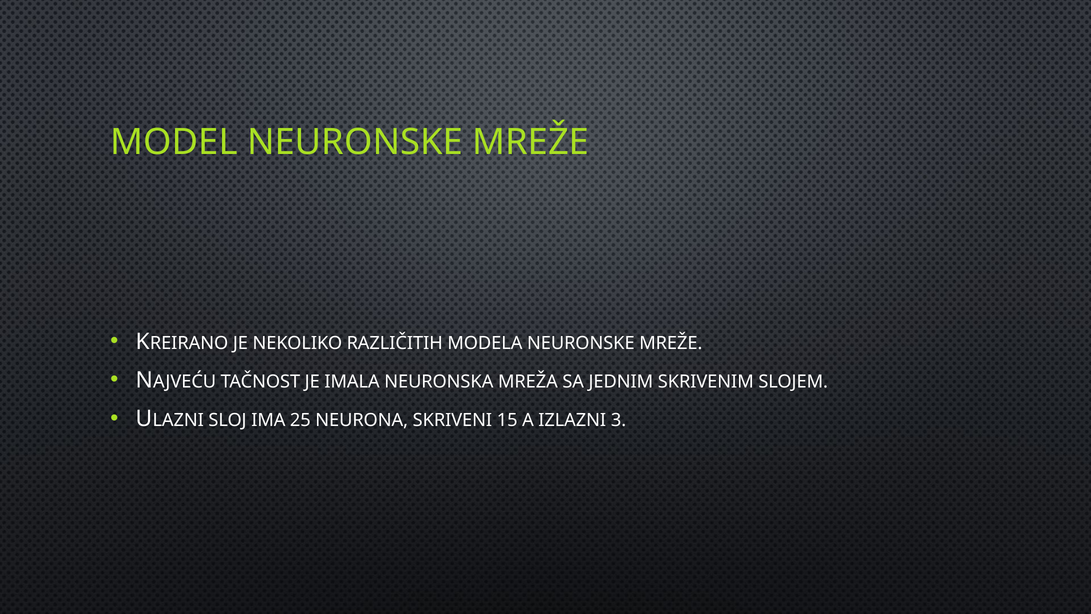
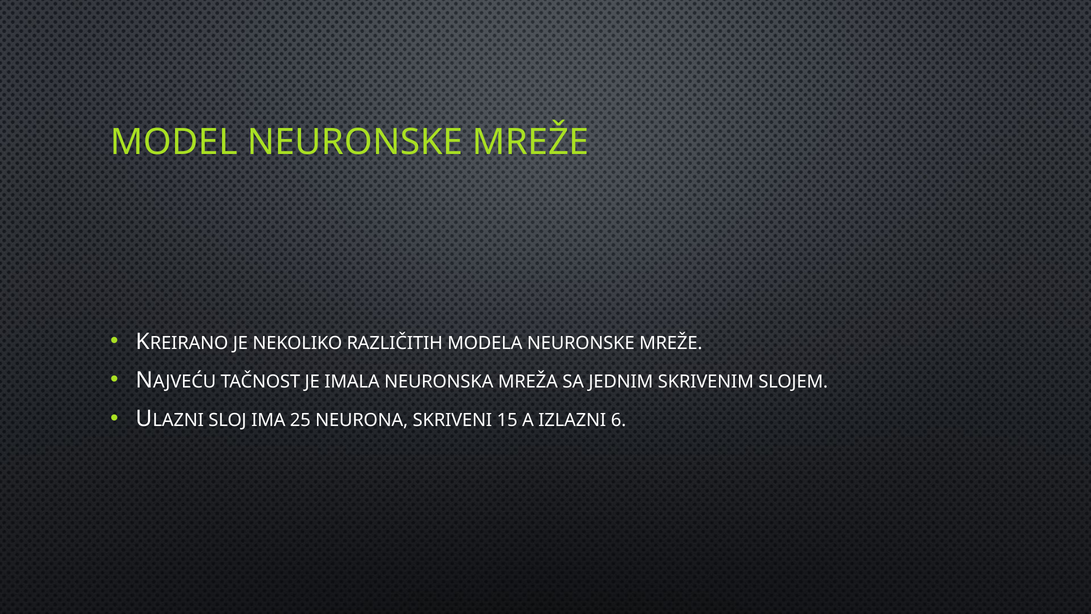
3: 3 -> 6 (619, 420)
